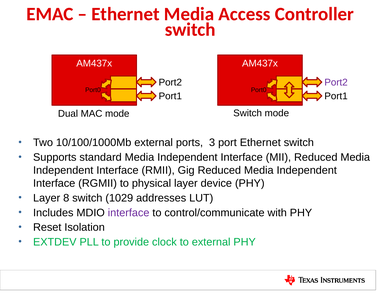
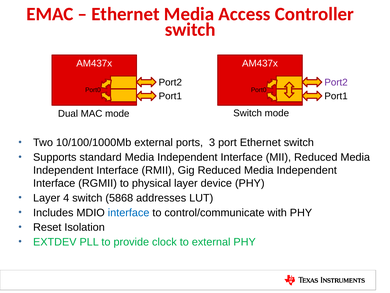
8: 8 -> 4 (66, 198)
1029: 1029 -> 5868 (119, 198)
interface colour: purple -> blue (129, 212)
